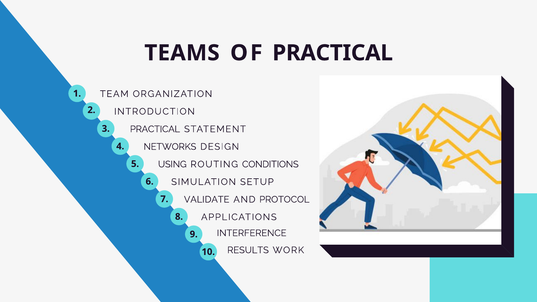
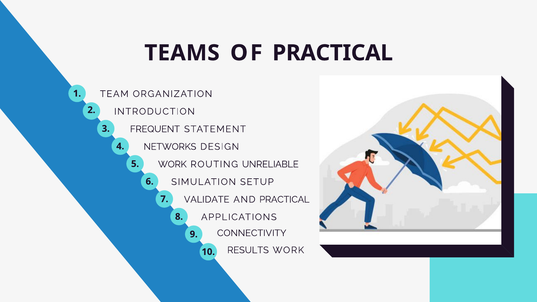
PRACTICAL: PRACTICAL -> FREQUENT (155, 129)
USING: USING -> WORK (172, 164)
CONDITIONS: CONDITIONS -> UNRELIABLE (270, 164)
AND PROTOCOL: PROTOCOL -> PRACTICAL (284, 200)
INTERFERENCE: INTERFERENCE -> CONNECTIVITY (252, 233)
